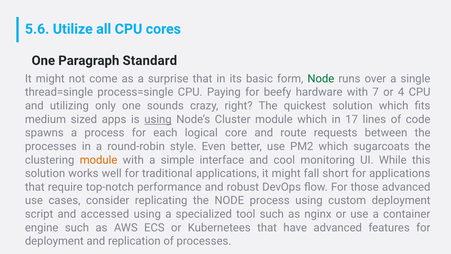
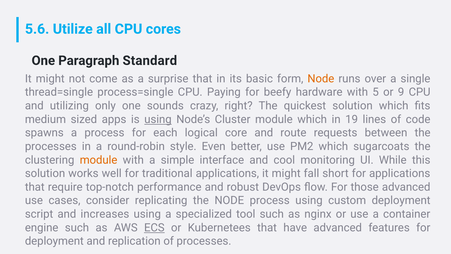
Node colour: green -> orange (321, 79)
7: 7 -> 5 (376, 92)
4: 4 -> 9 (401, 92)
17: 17 -> 19 (352, 119)
accessed: accessed -> increases (105, 214)
ECS underline: none -> present (154, 227)
